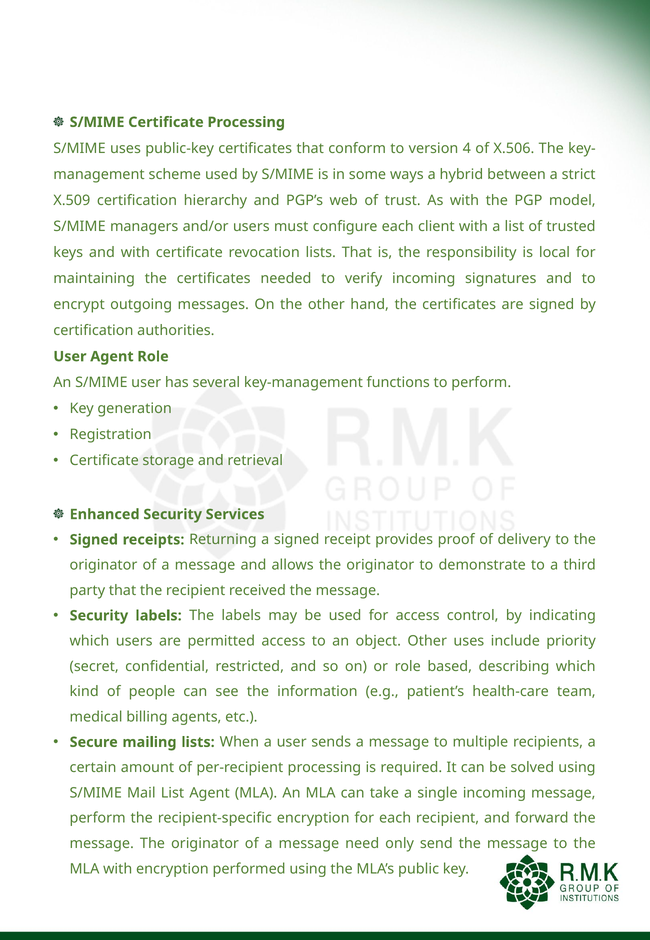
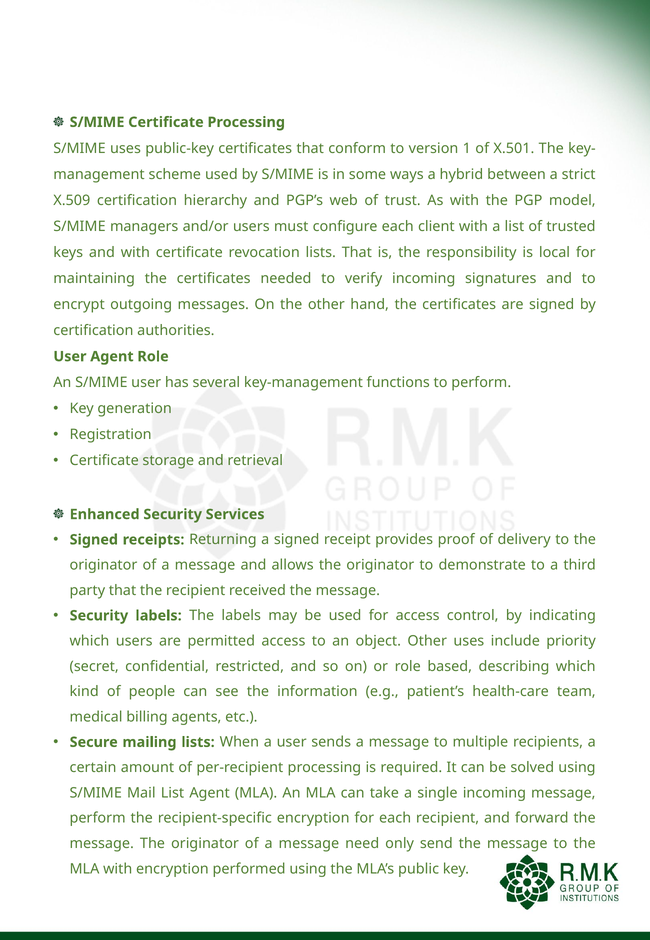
4: 4 -> 1 (467, 148)
X.506: X.506 -> X.501 (514, 148)
